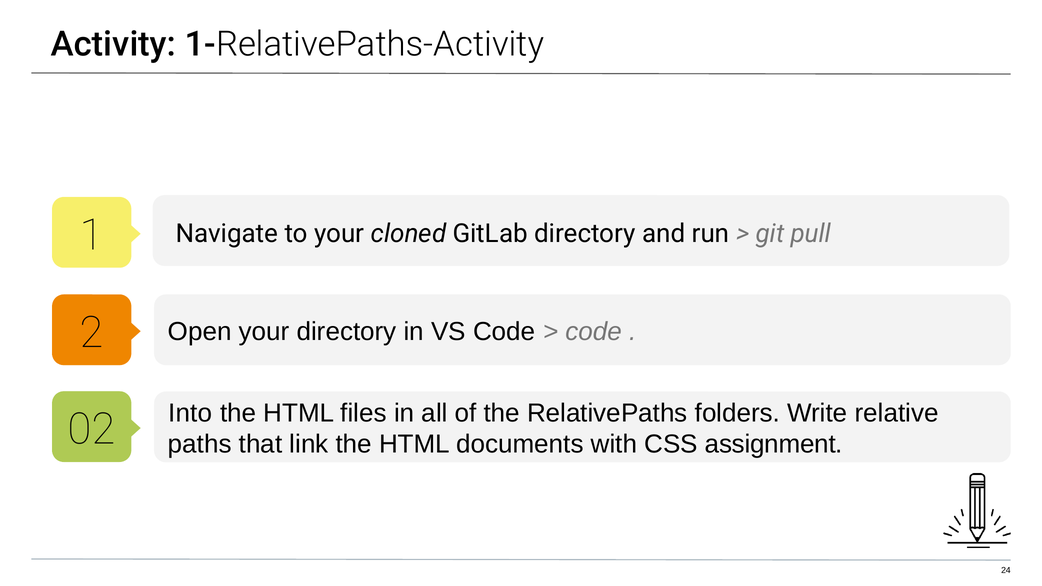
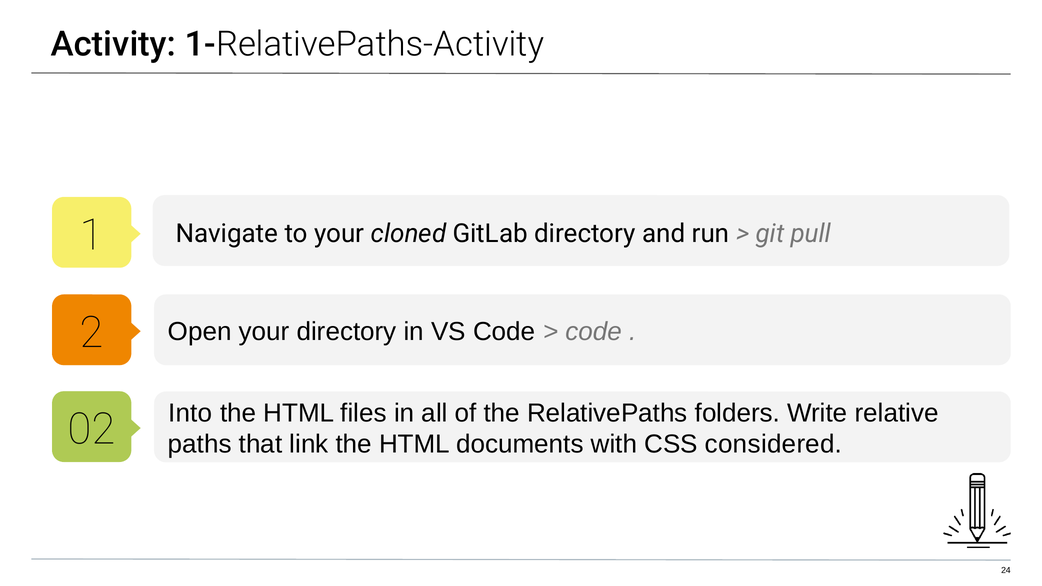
assignment: assignment -> considered (774, 444)
